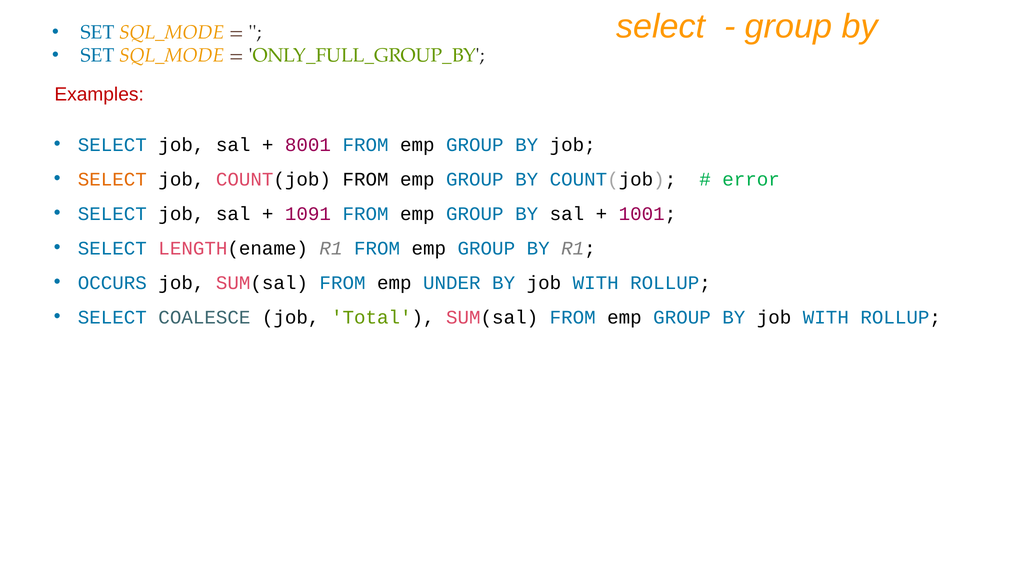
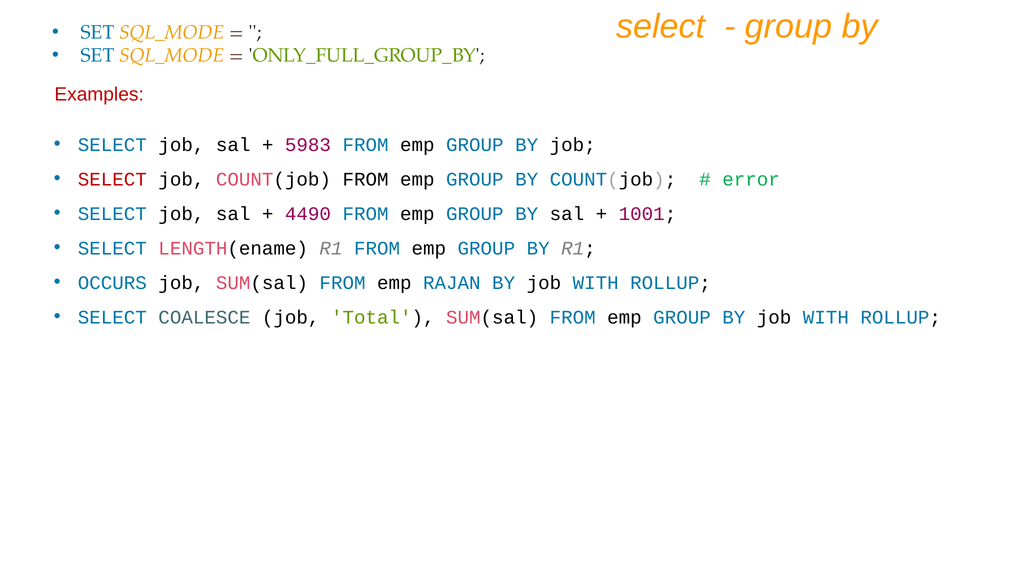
8001: 8001 -> 5983 (308, 145)
SELECT colour: orange -> red (112, 179)
1091: 1091 -> 4490 (308, 214)
UNDER: UNDER -> RAJAN (452, 283)
